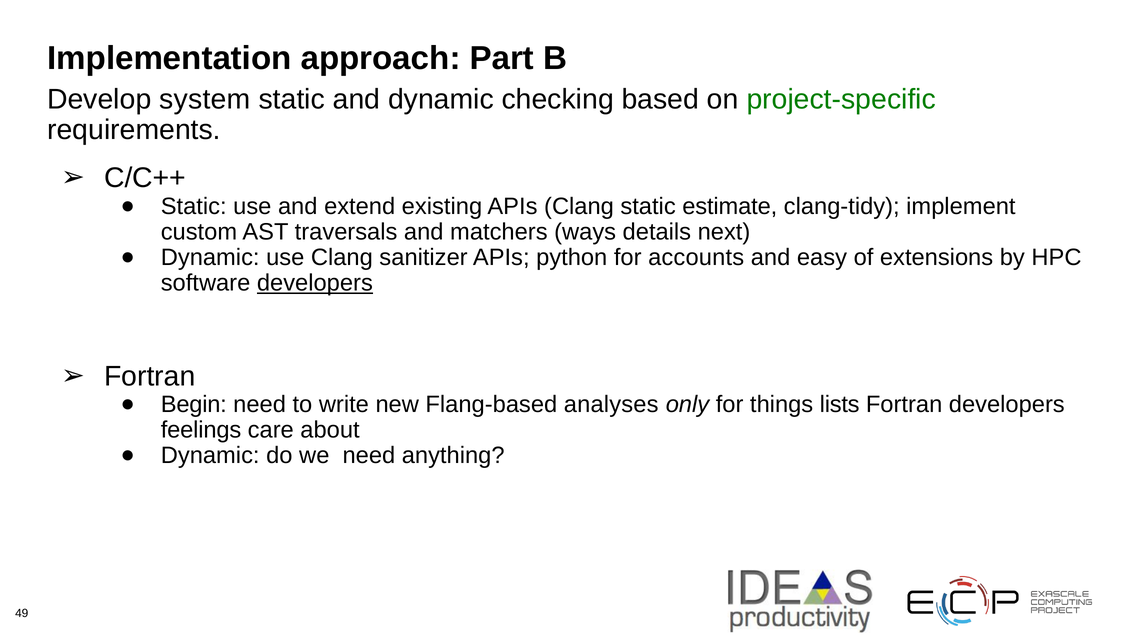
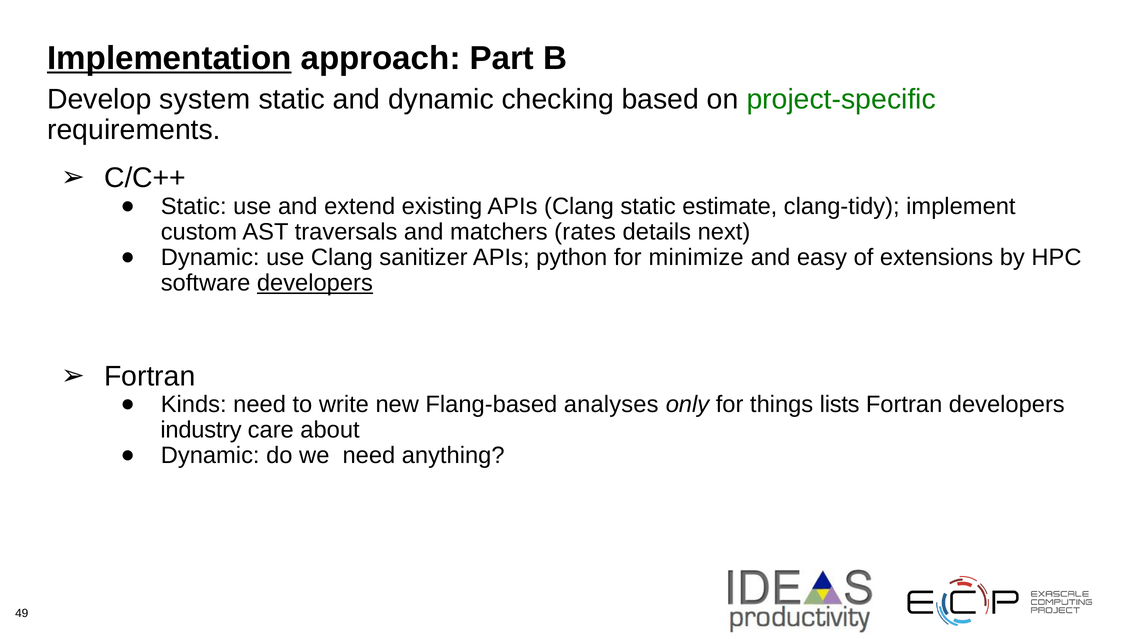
Implementation underline: none -> present (169, 58)
ways: ways -> rates (585, 232)
accounts: accounts -> minimize (696, 257)
Begin: Begin -> Kinds (194, 405)
feelings: feelings -> industry (201, 430)
